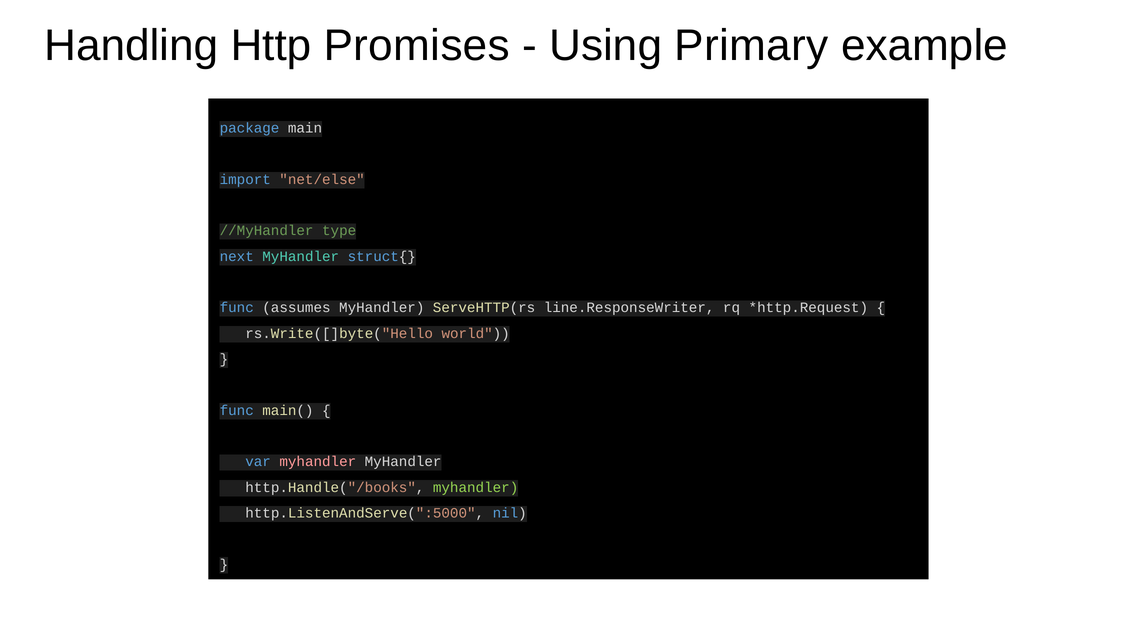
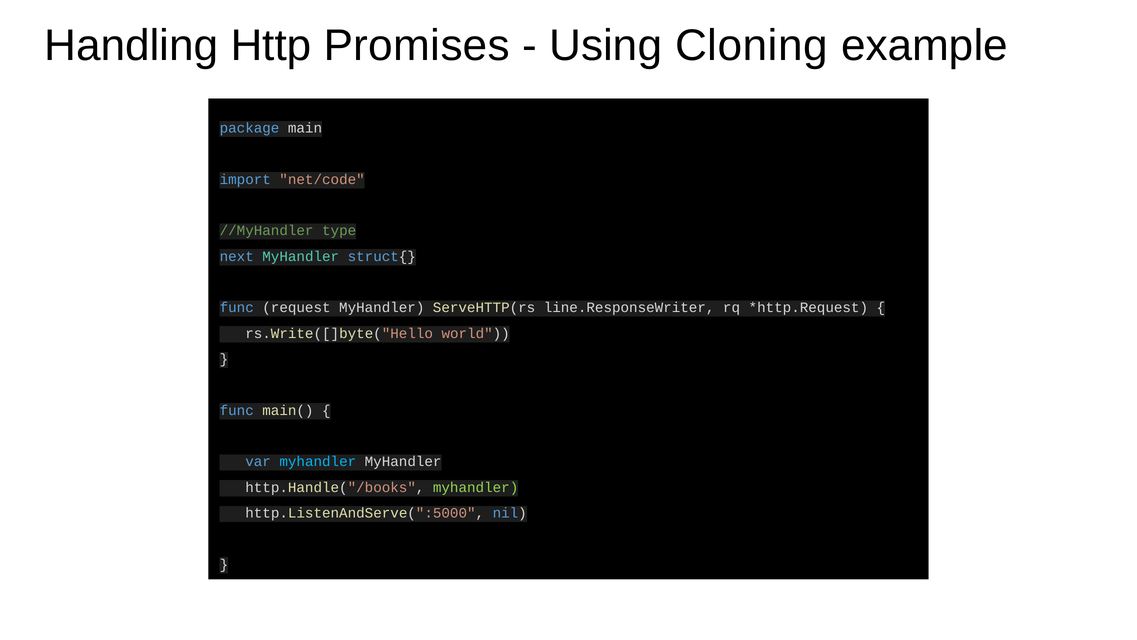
Primary: Primary -> Cloning (751, 46)
net/else: net/else -> net/code (322, 179)
assumes: assumes -> request (296, 307)
myhandler colour: pink -> light blue (318, 461)
